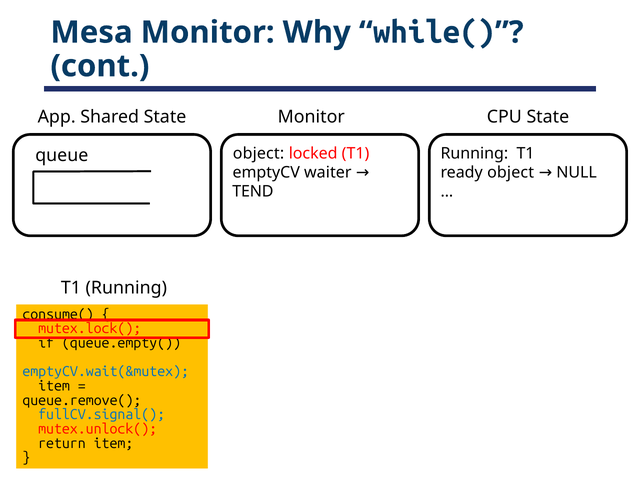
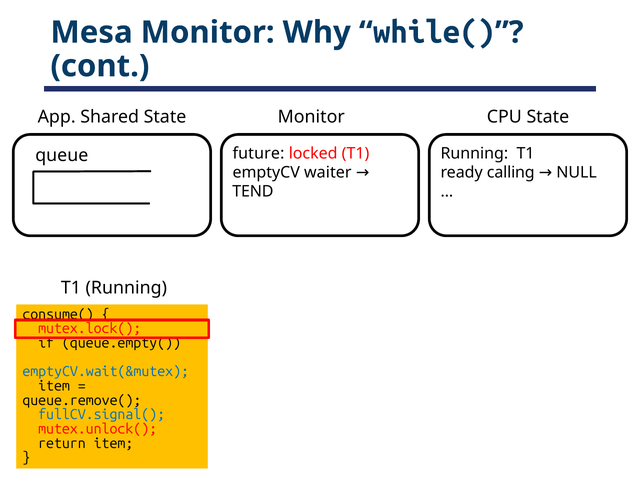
queue object: object -> future (258, 153)
ready object: object -> calling (511, 172)
